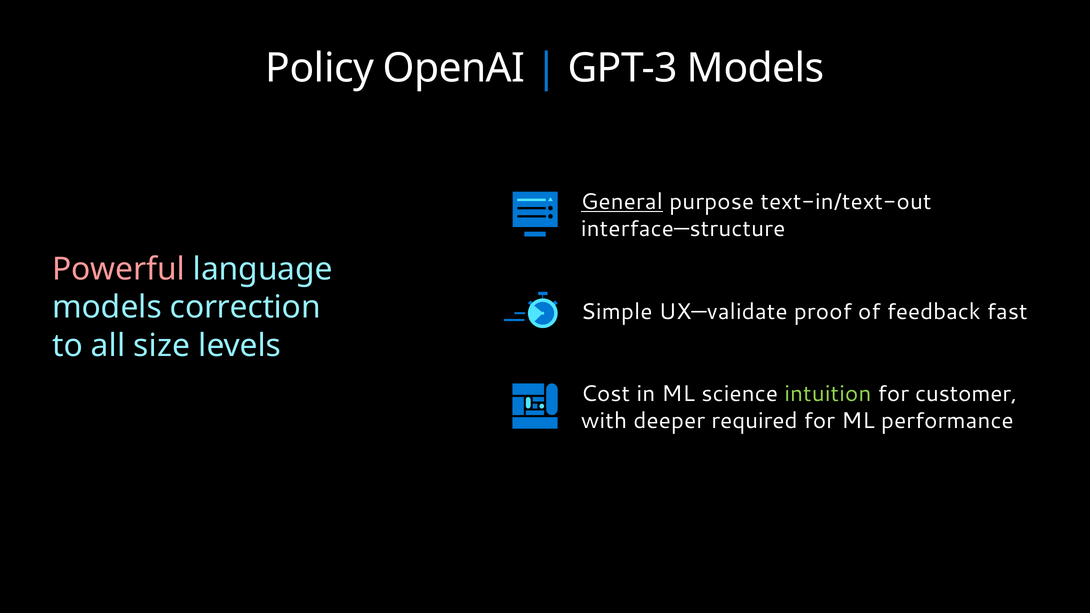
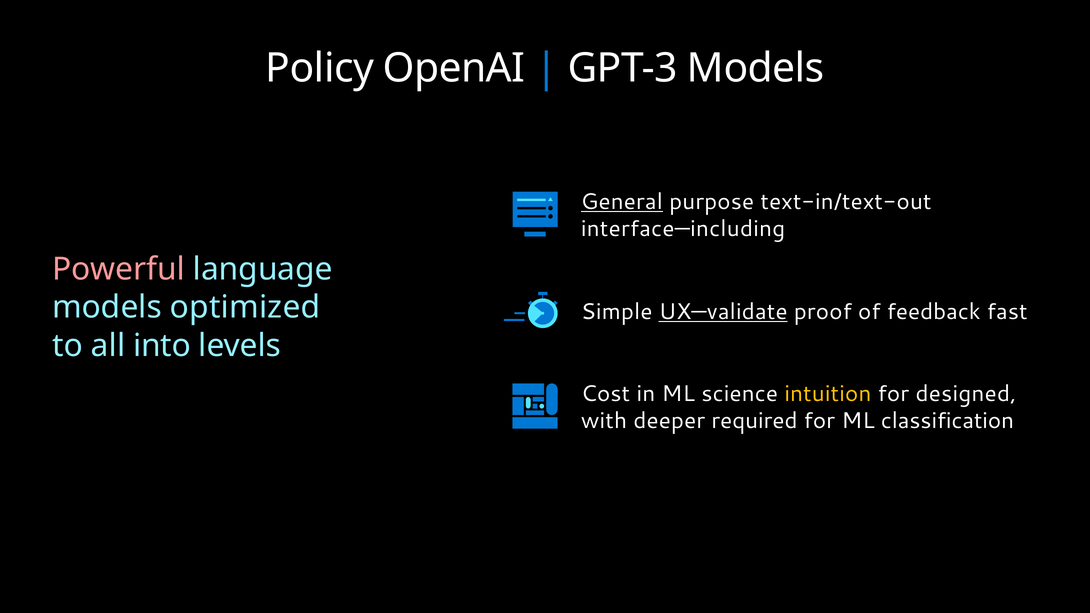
interface—structure: interface—structure -> interface—including (683, 229)
correction: correction -> optimized (245, 307)
UX—validate underline: none -> present (723, 312)
size: size -> into (162, 346)
intuition colour: light green -> yellow (828, 394)
customer: customer -> designed (966, 394)
performance: performance -> classification (947, 421)
